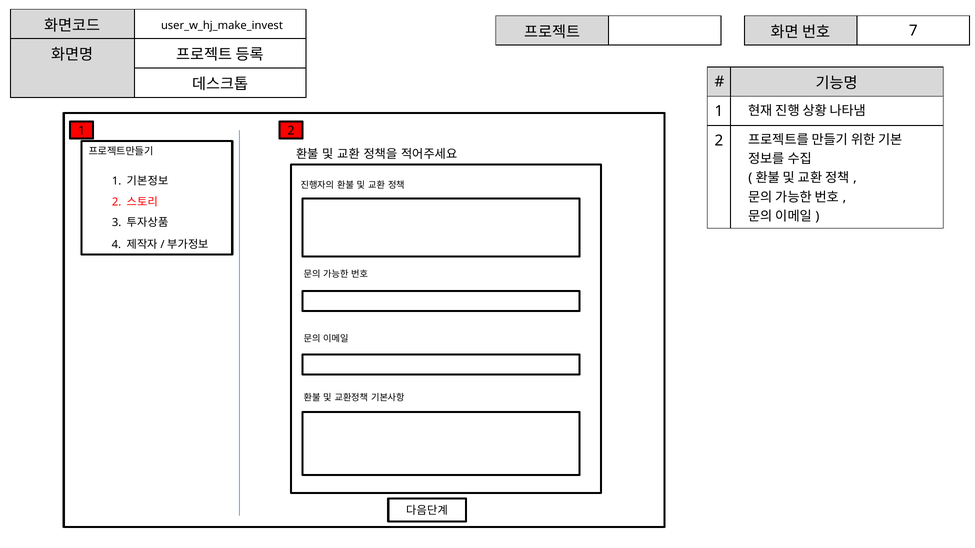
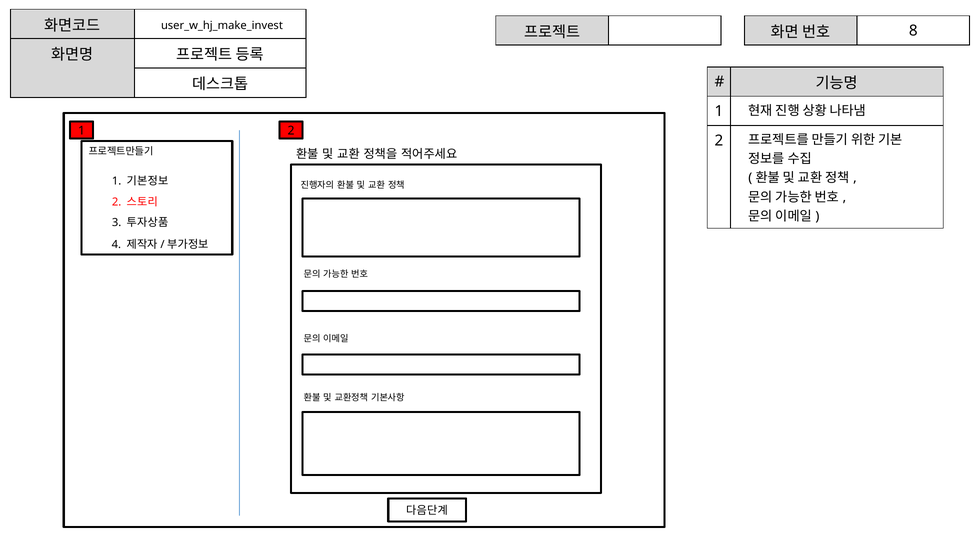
7: 7 -> 8 (913, 31)
